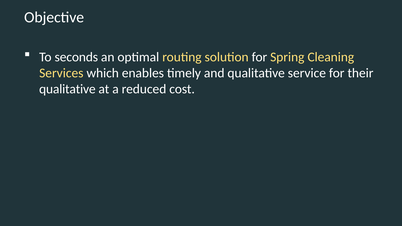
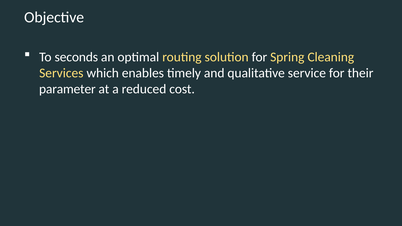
qualitative: qualitative -> parameter (67, 89)
